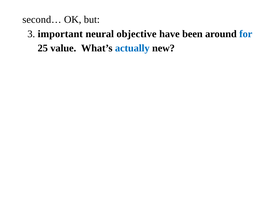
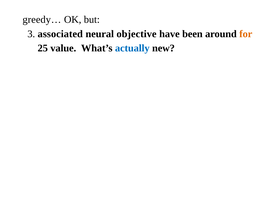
second…: second… -> greedy… (42, 20)
important: important -> associated (60, 34)
for colour: blue -> orange (246, 34)
